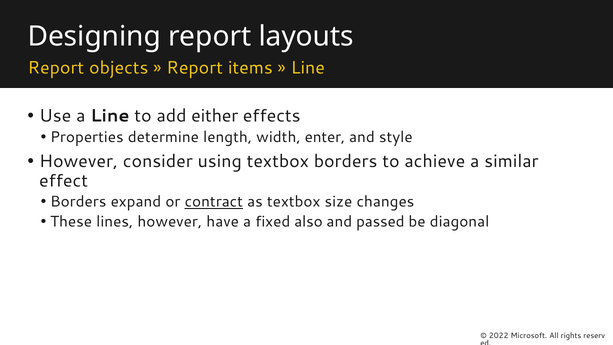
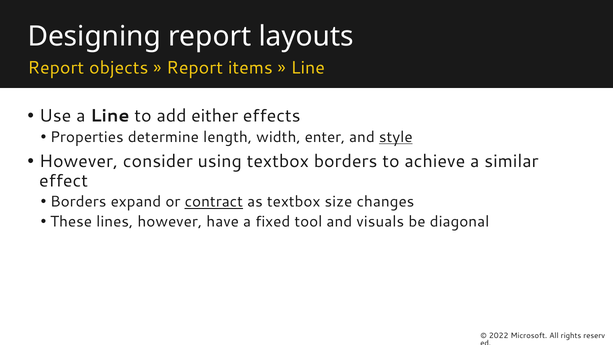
style underline: none -> present (396, 137)
also: also -> tool (308, 222)
passed: passed -> visuals (380, 222)
